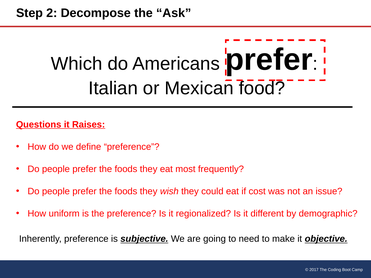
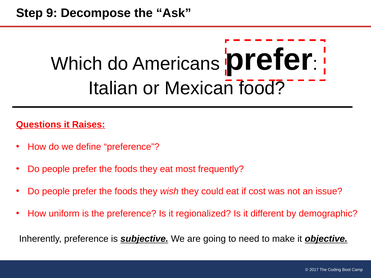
2: 2 -> 9 (52, 13)
